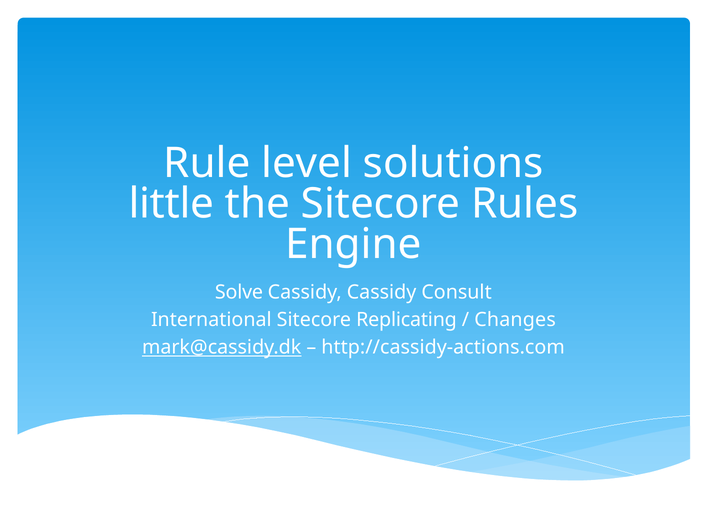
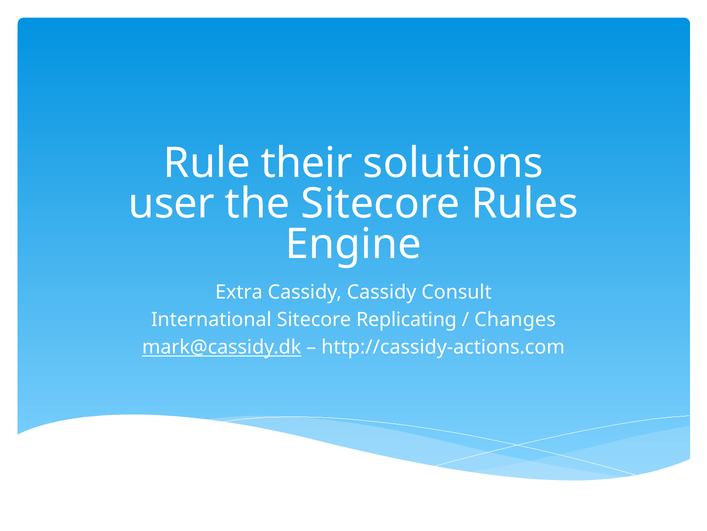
level: level -> their (307, 163)
little: little -> user (171, 203)
Solve: Solve -> Extra (239, 292)
